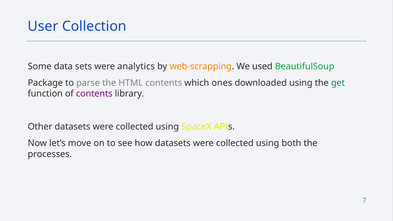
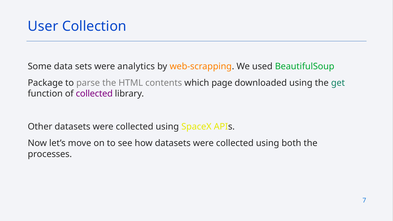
ones: ones -> page (222, 83)
of contents: contents -> collected (94, 94)
